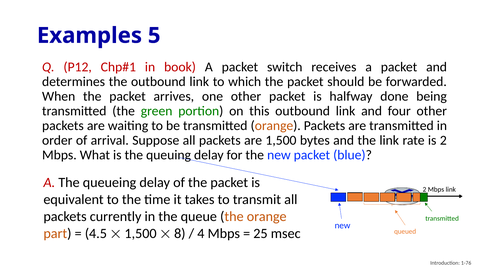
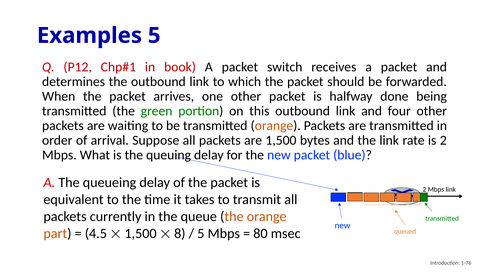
4: 4 -> 5 (201, 234)
25: 25 -> 80 (260, 234)
